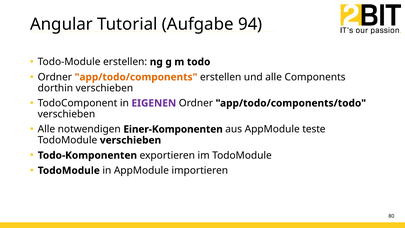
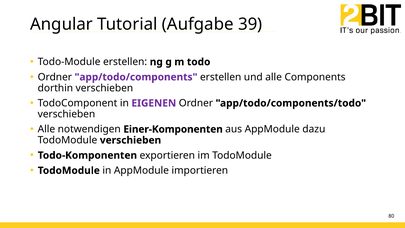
94: 94 -> 39 (250, 24)
app/todo/components colour: orange -> purple (136, 77)
teste: teste -> dazu (314, 129)
